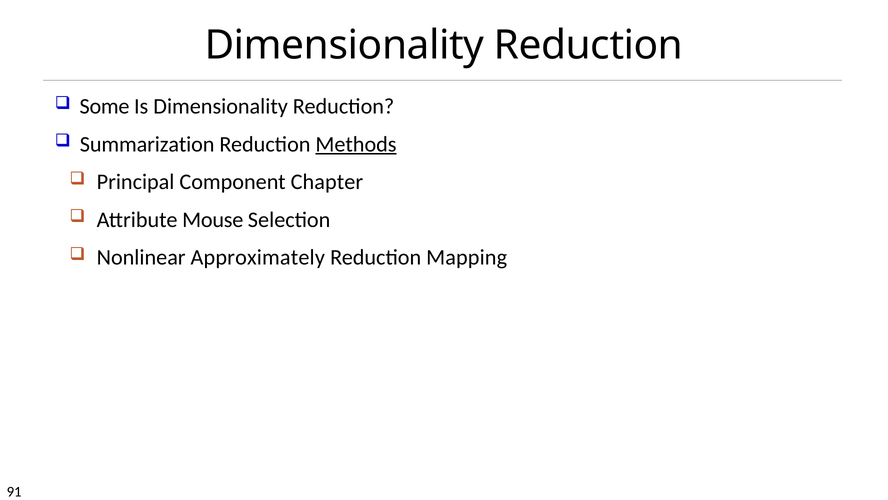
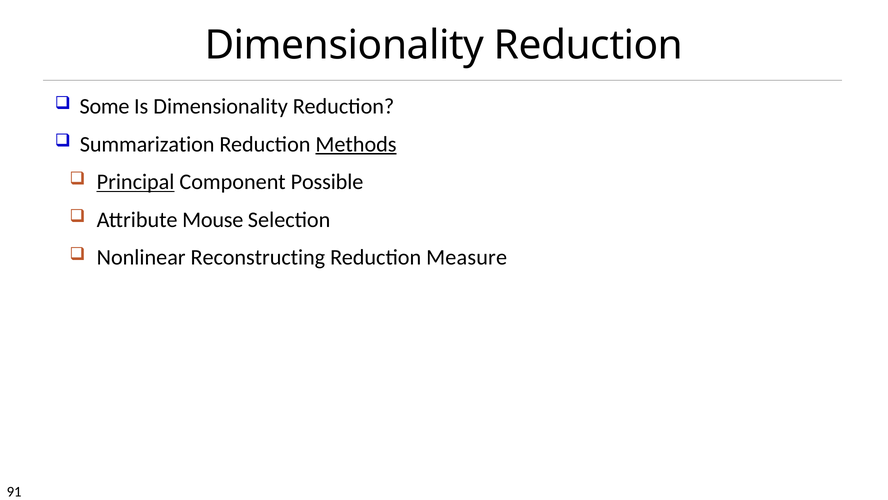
Principal underline: none -> present (136, 182)
Chapter: Chapter -> Possible (327, 182)
Approximately: Approximately -> Reconstructing (258, 257)
Mapping: Mapping -> Measure (467, 257)
